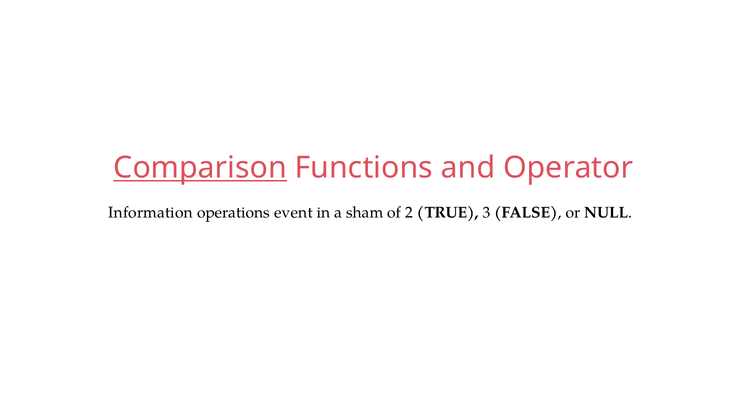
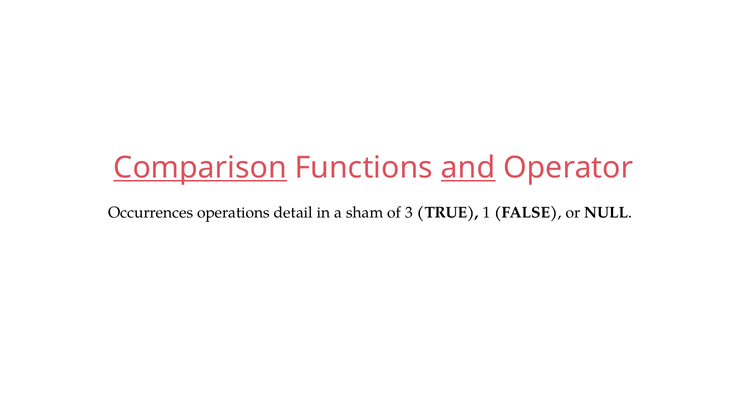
and underline: none -> present (468, 168)
Information: Information -> Occurrences (151, 213)
event: event -> detail (293, 213)
2: 2 -> 3 (409, 213)
3: 3 -> 1 (487, 213)
